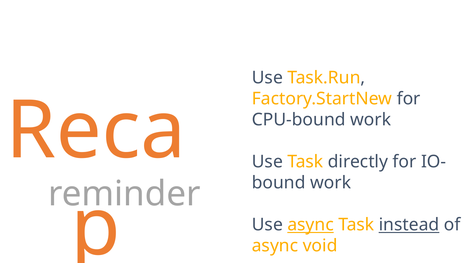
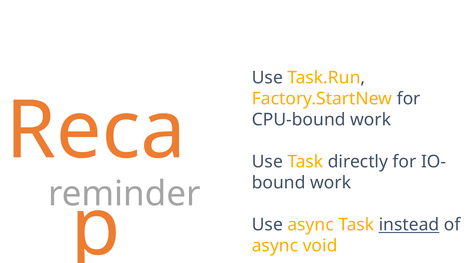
async underline: present -> none (311, 225)
